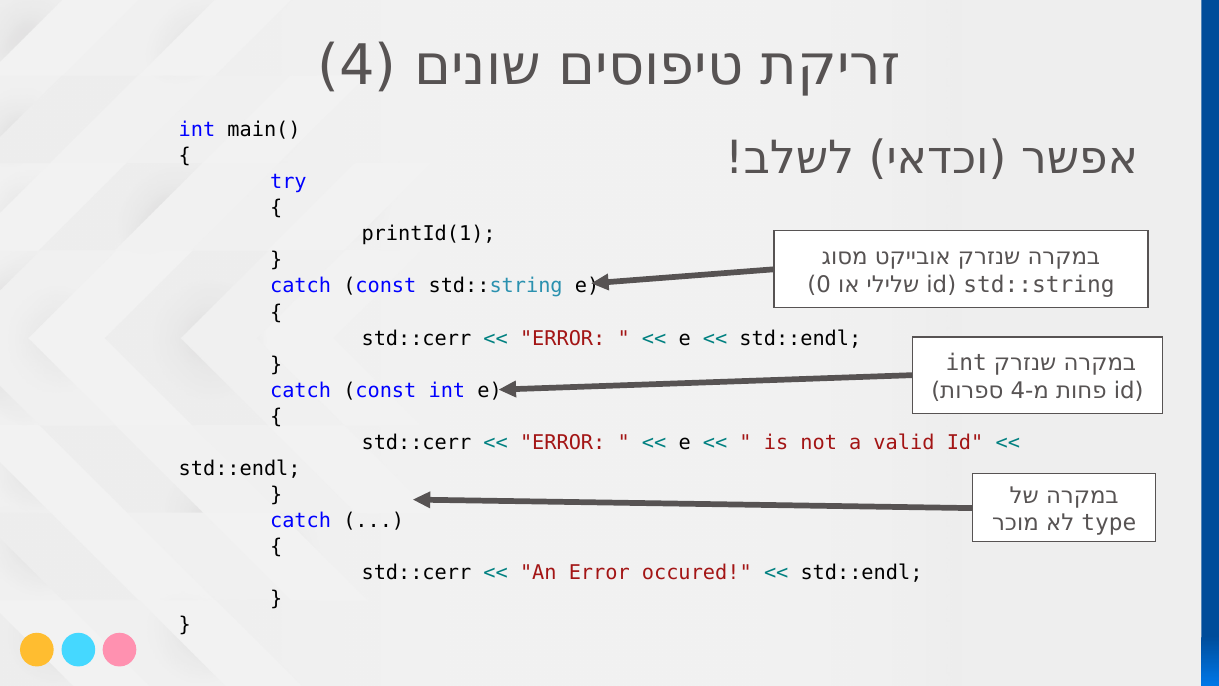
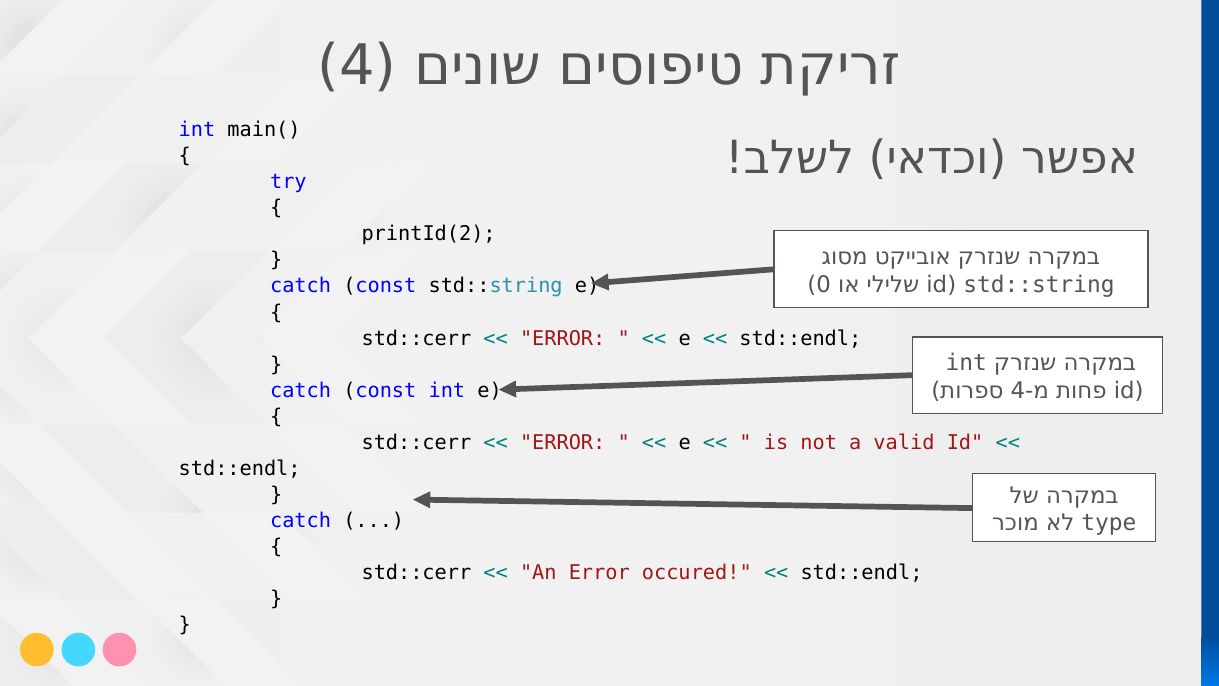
printId(1: printId(1 -> printId(2 (429, 234)
